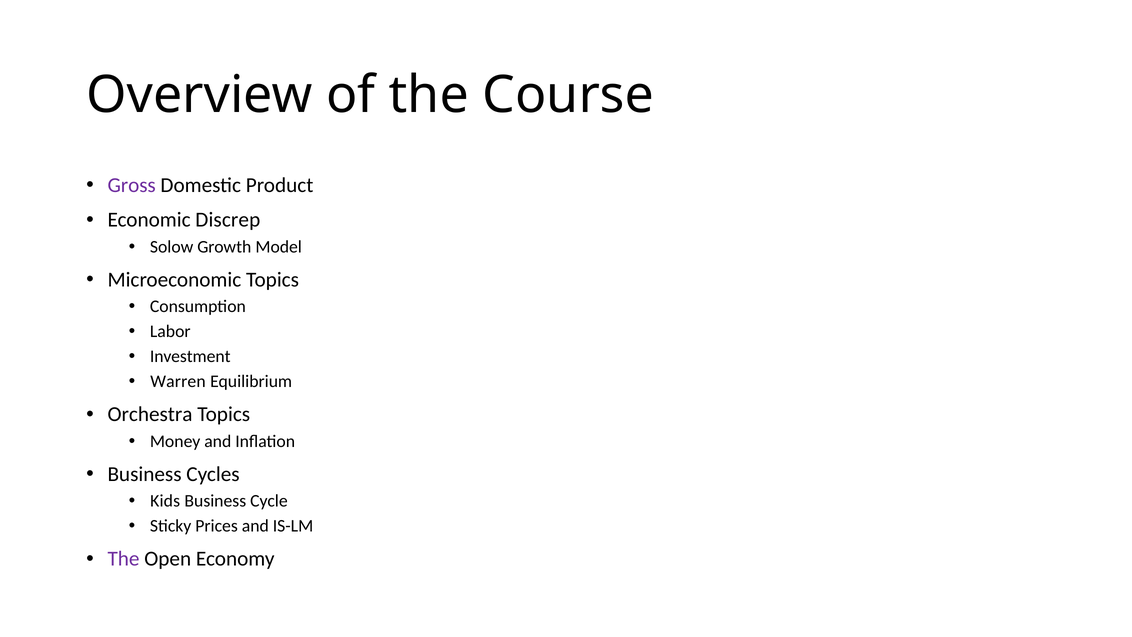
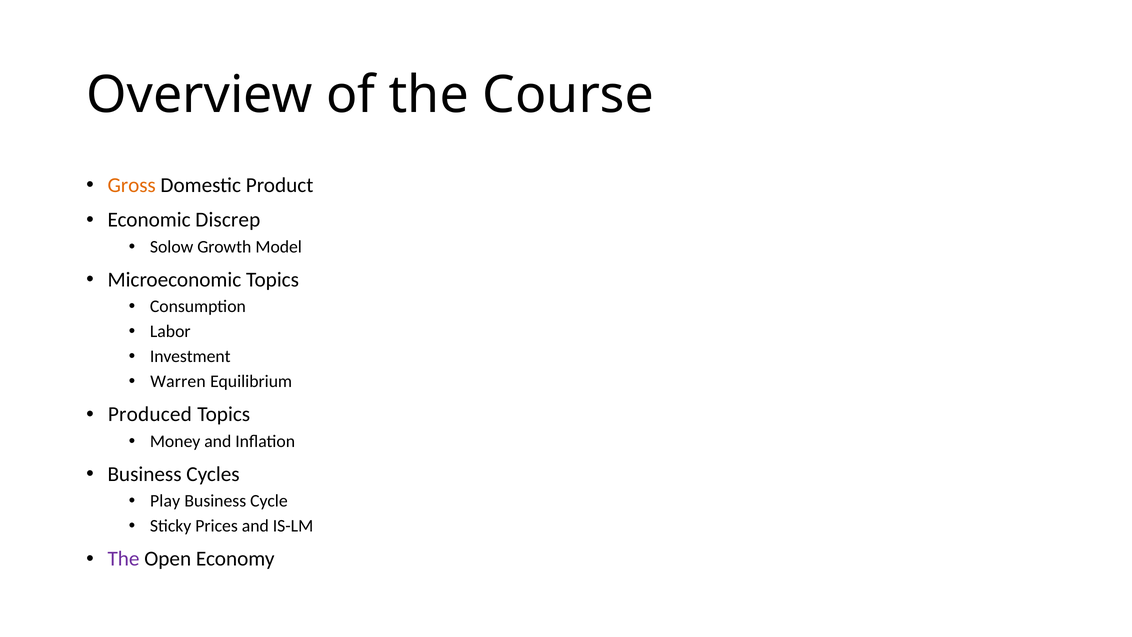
Gross colour: purple -> orange (132, 185)
Orchestra: Orchestra -> Produced (150, 414)
Kids: Kids -> Play (165, 501)
